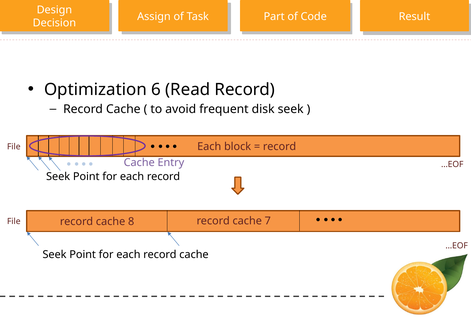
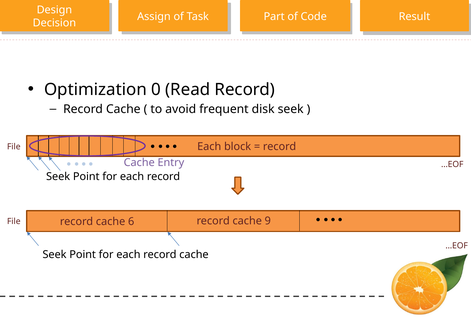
6: 6 -> 0 (156, 90)
8: 8 -> 6 (131, 222)
7: 7 -> 9 (268, 221)
